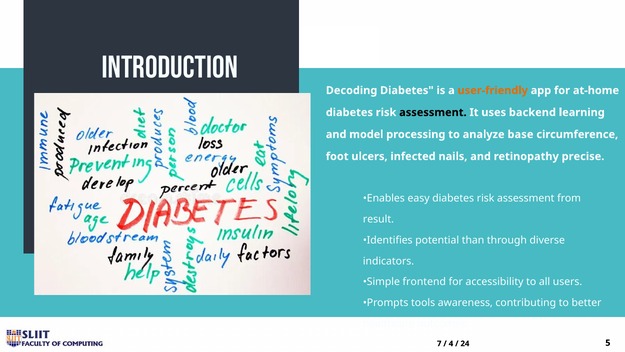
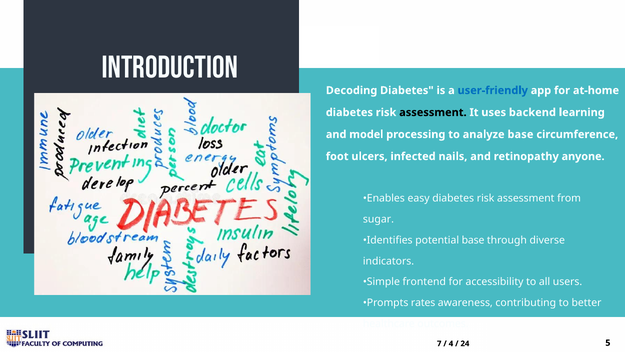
user-friendly colour: orange -> blue (493, 90)
precise: precise -> anyone (583, 156)
result: result -> sugar (378, 219)
potential than: than -> base (473, 240)
tools: tools -> rates (423, 303)
